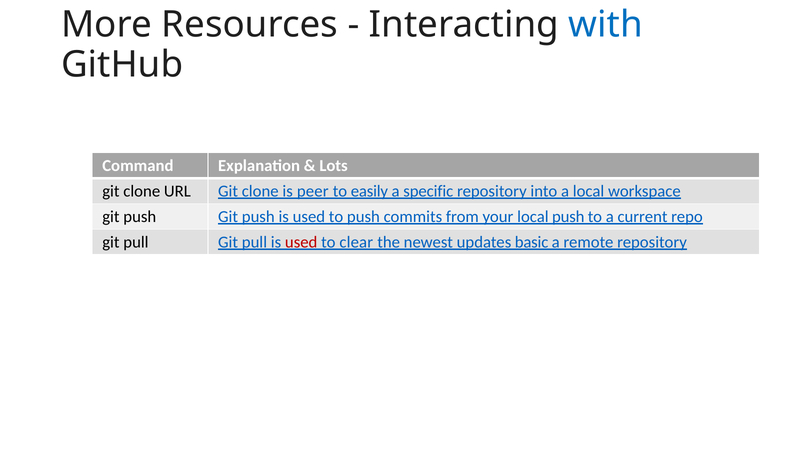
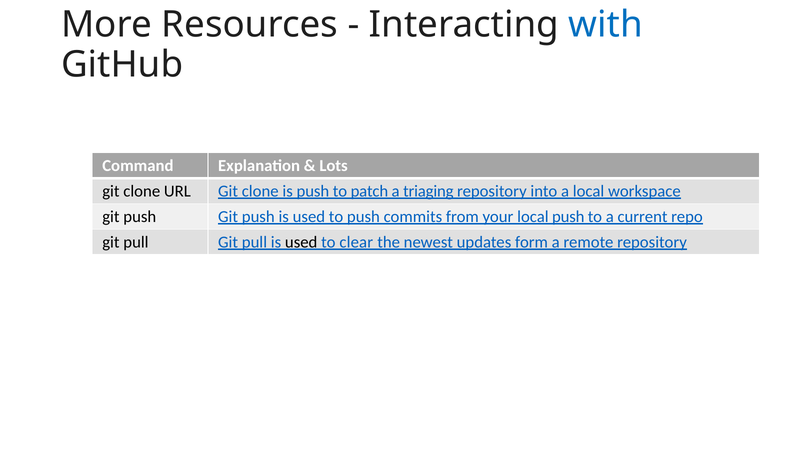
is peer: peer -> push (313, 191)
easily: easily -> patch (369, 191)
specific: specific -> triaging (428, 191)
used colour: red -> black (301, 242)
basic: basic -> form (531, 242)
